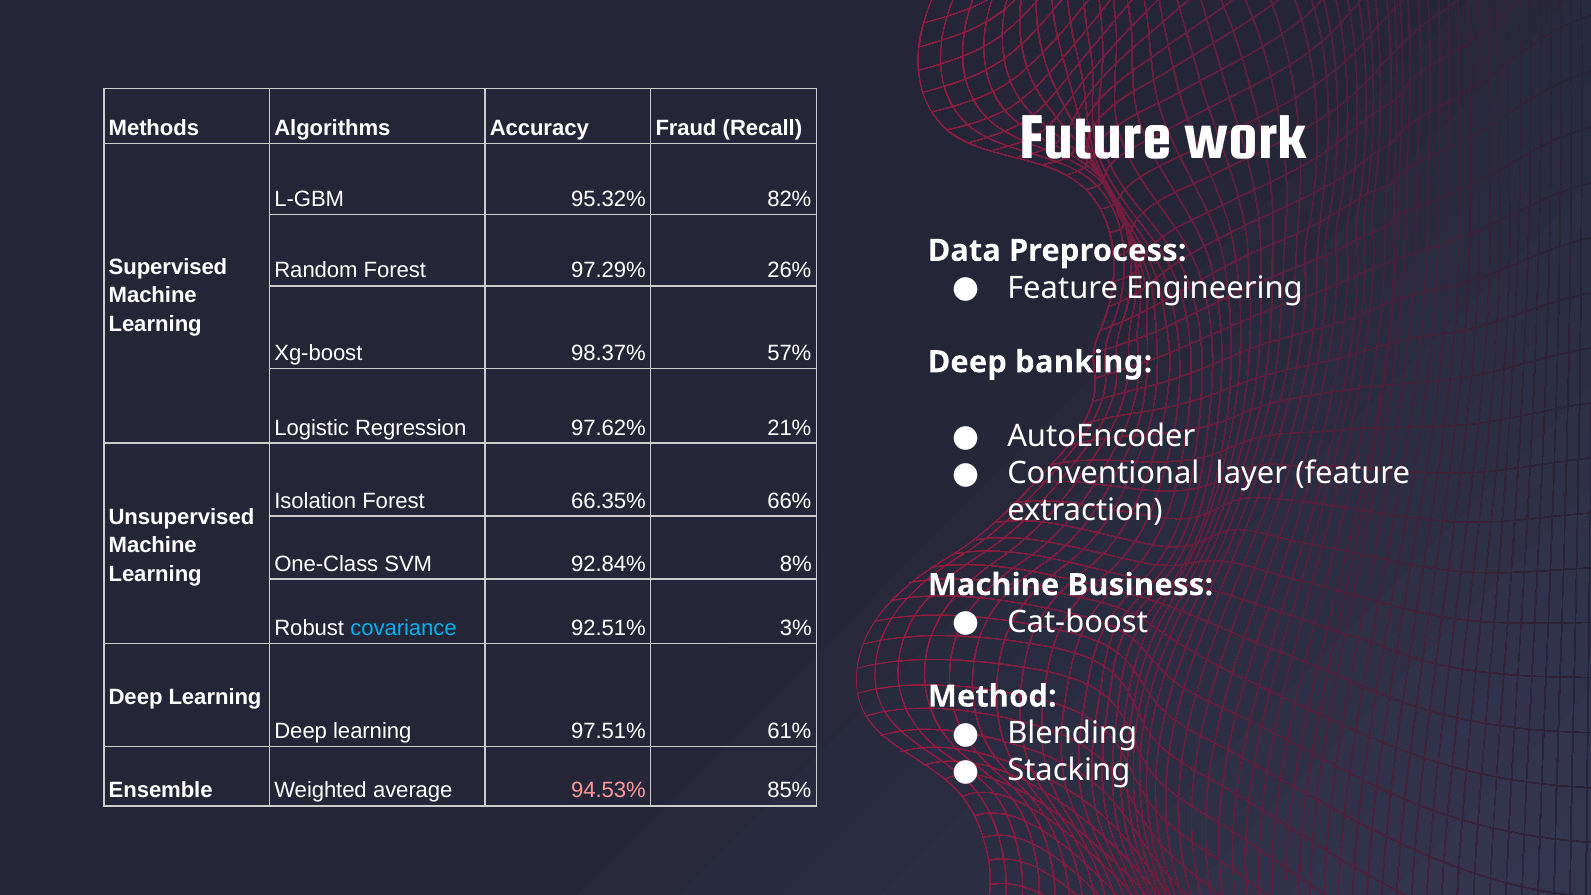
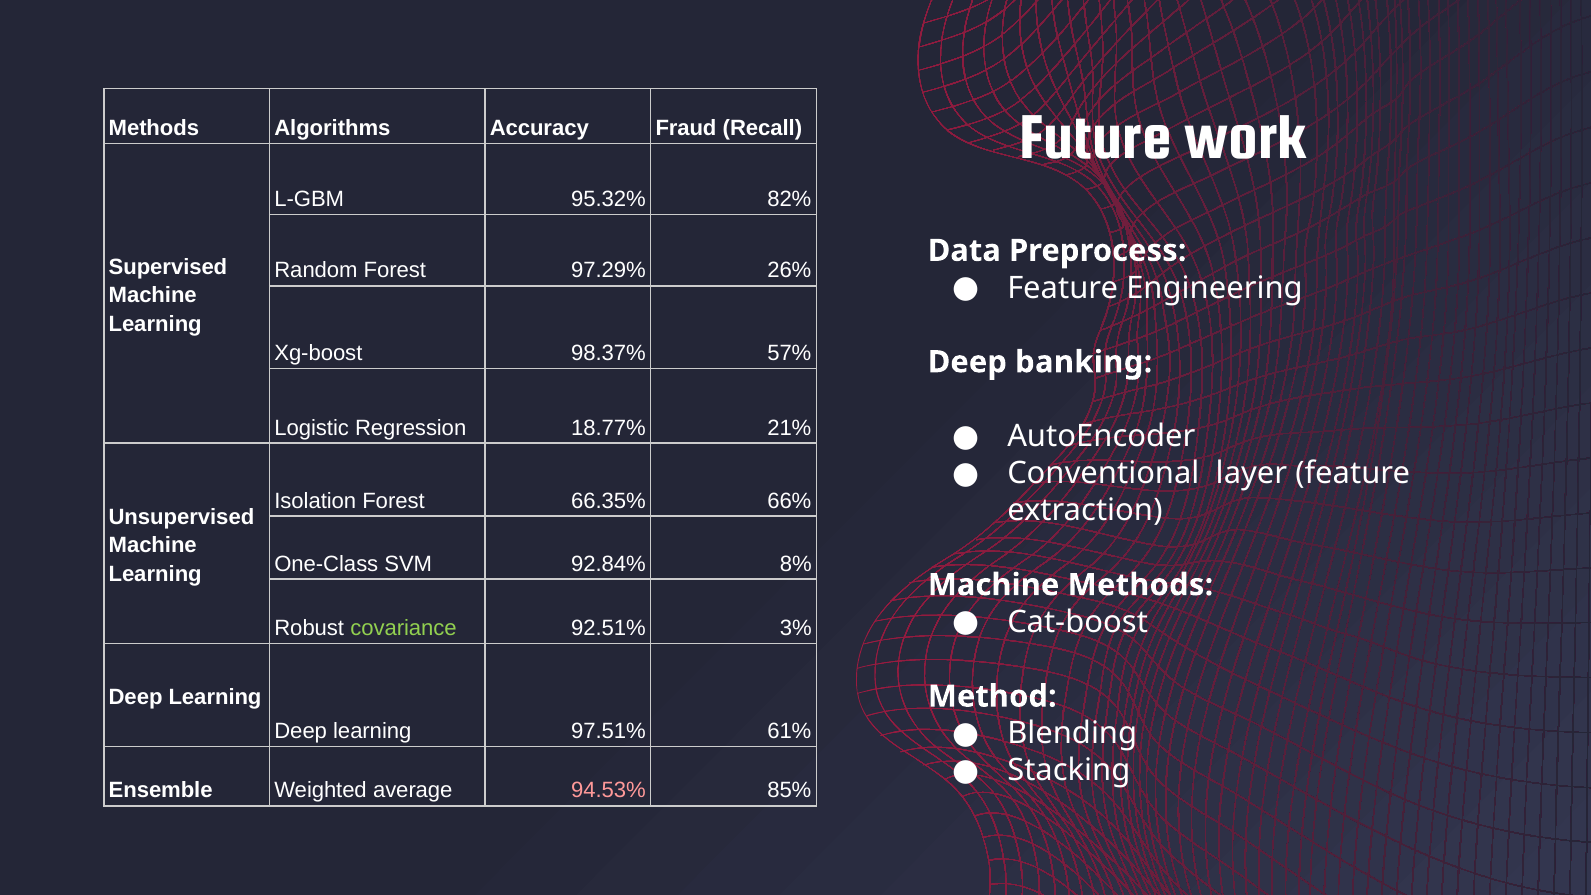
97.62%: 97.62% -> 18.77% (608, 428)
Machine Business: Business -> Methods (1140, 585)
covariance colour: light blue -> light green (404, 628)
